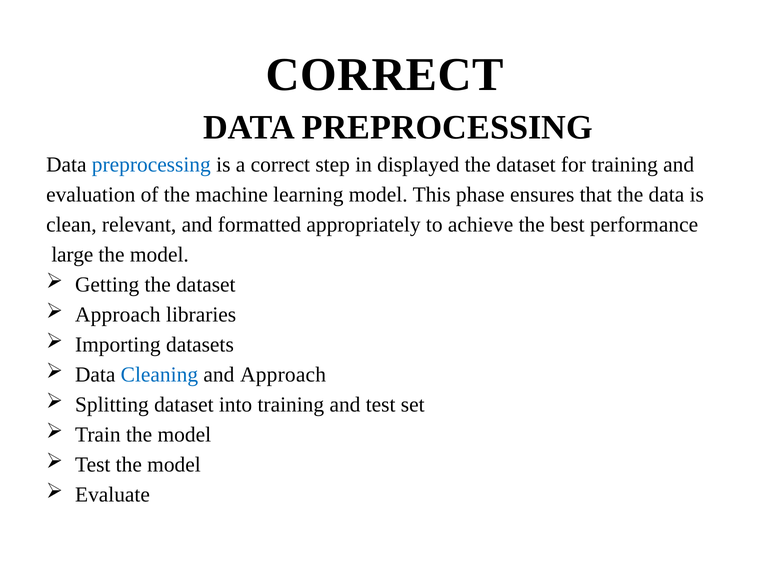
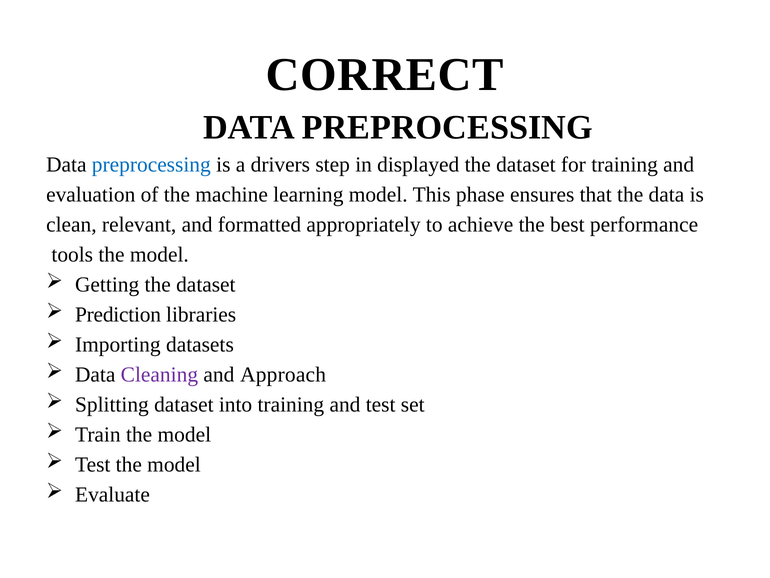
a correct: correct -> drivers (280, 164)
large: large -> tools (72, 254)
Approach: Approach -> Prediction (118, 314)
Cleaning colour: blue -> purple (159, 374)
